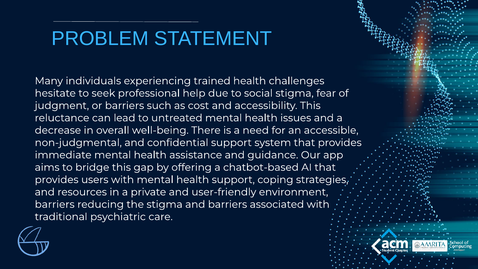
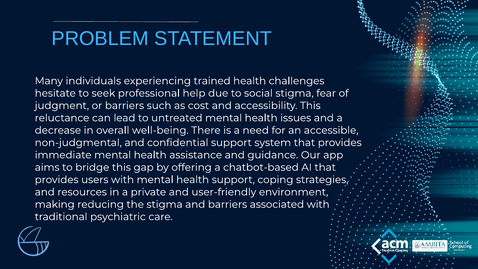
barriers: barriers -> making (55, 204)
